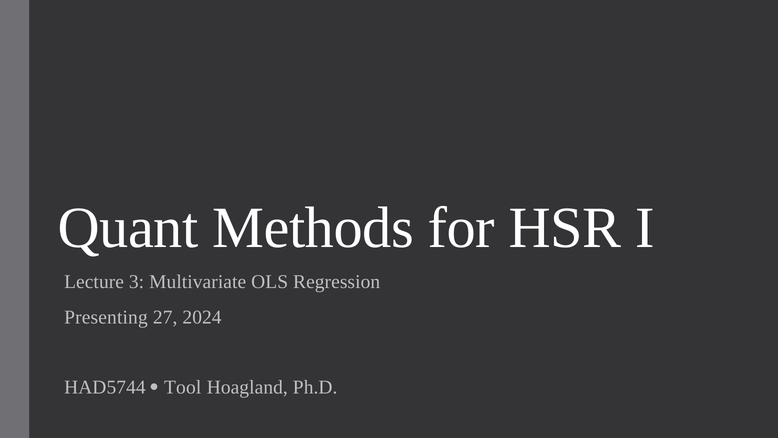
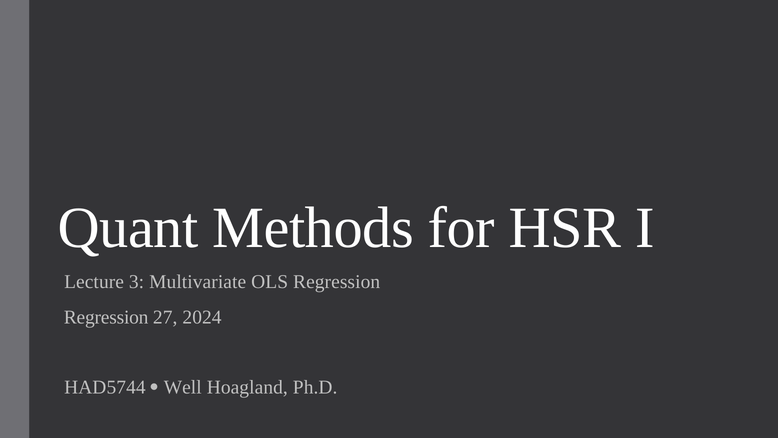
Presenting: Presenting -> Regression (106, 317)
Tool: Tool -> Well (183, 387)
